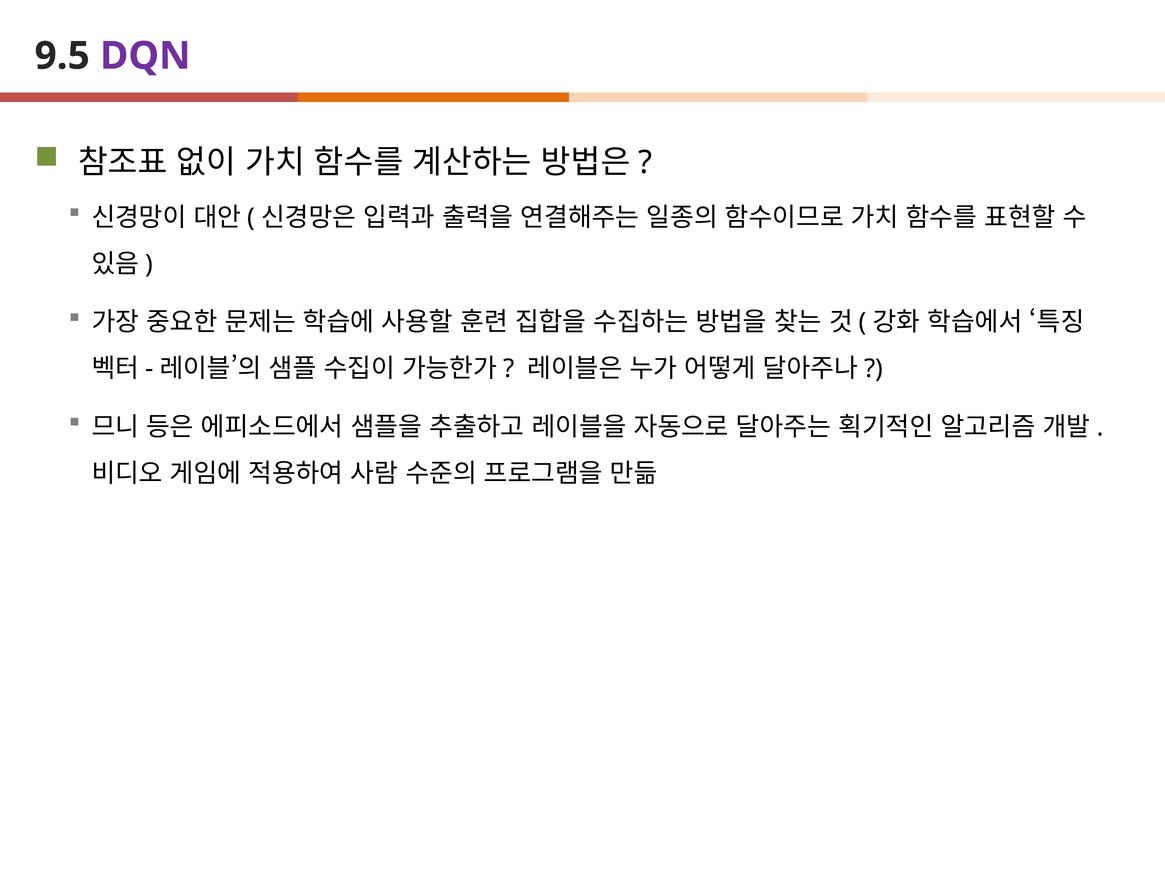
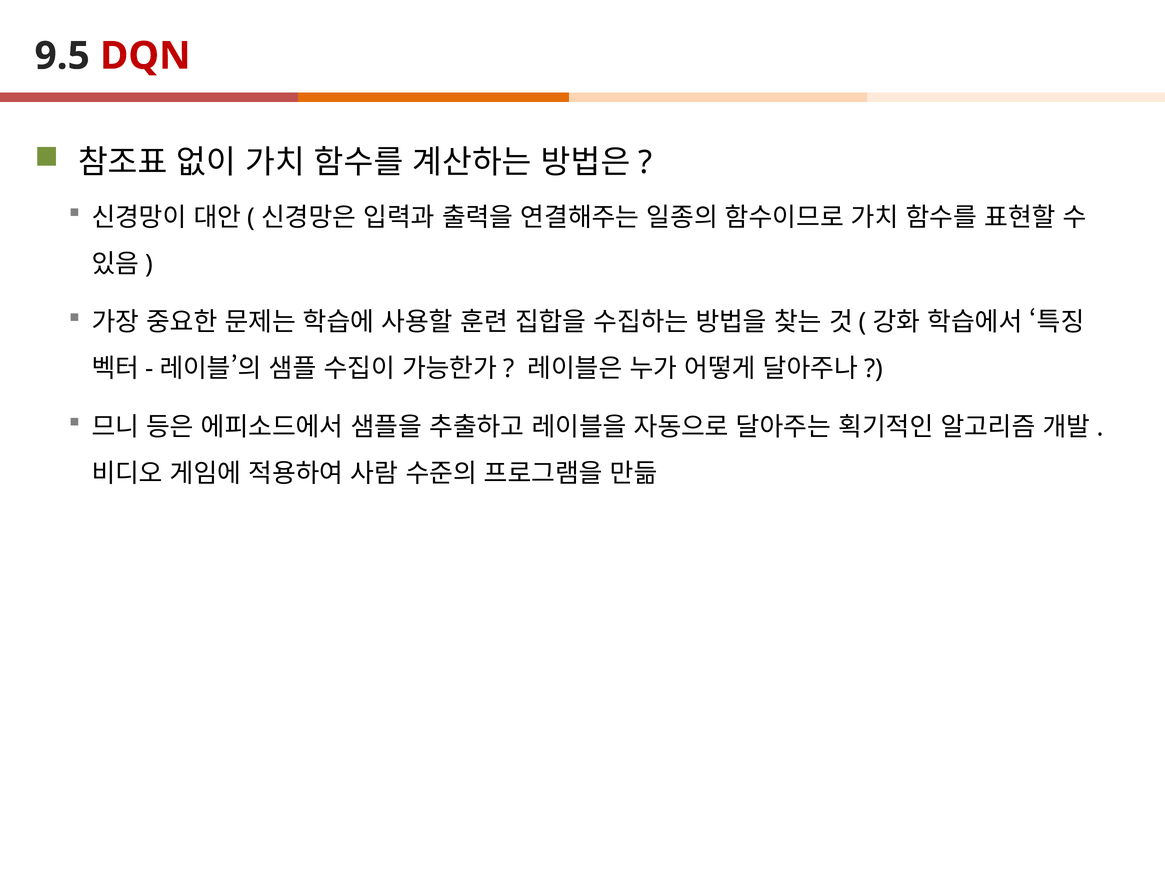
DQN colour: purple -> red (145, 56)
